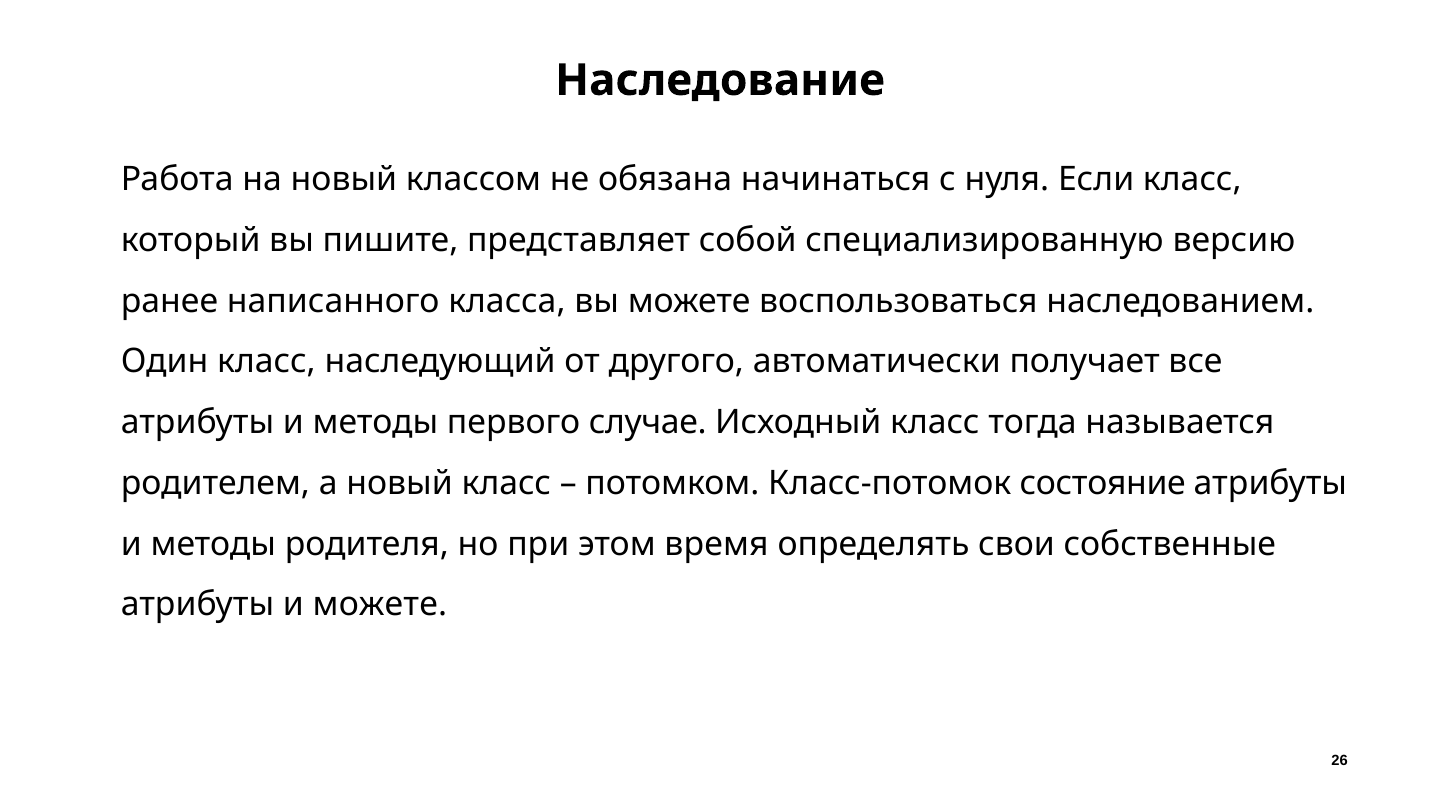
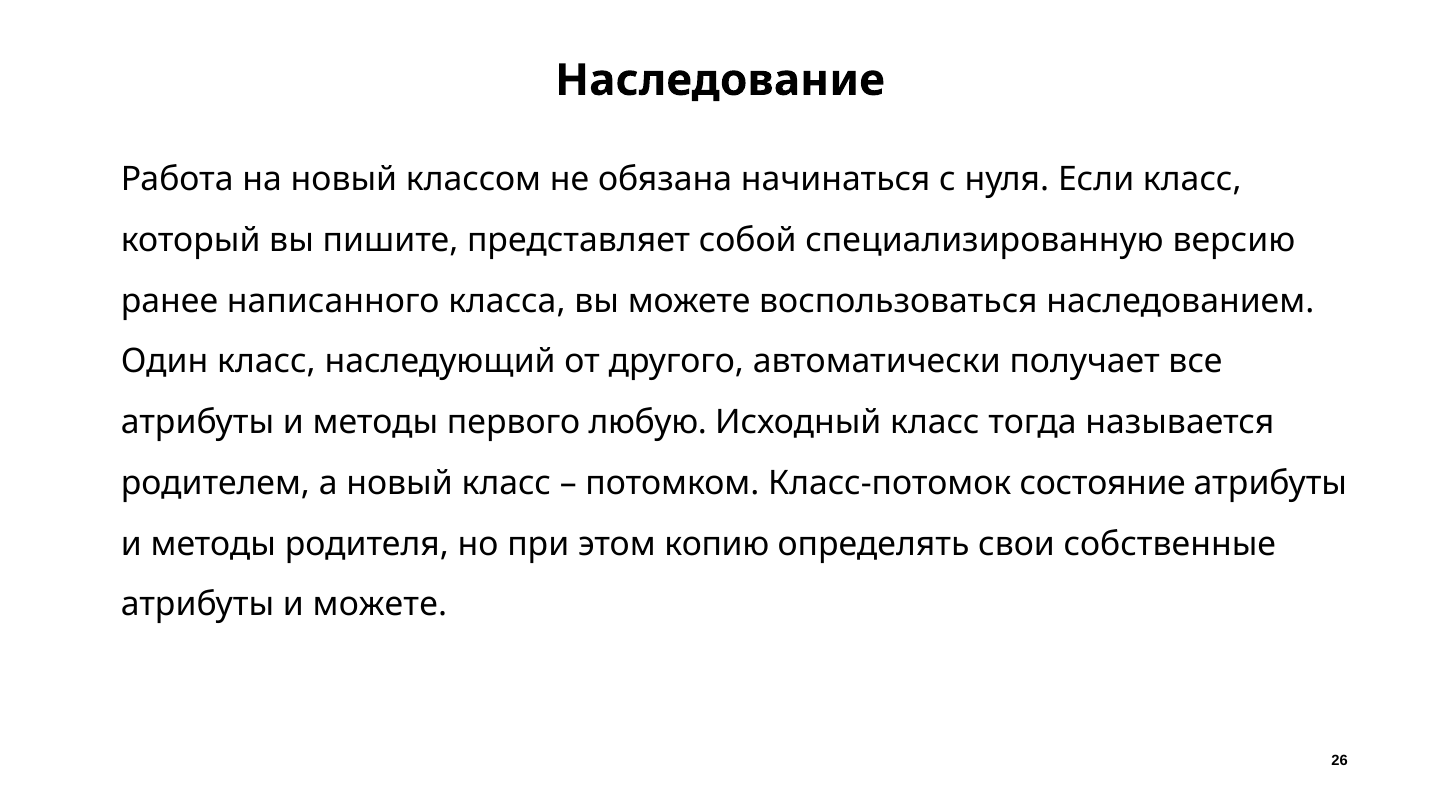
случае: случае -> любую (648, 423)
время: время -> копию (717, 544)
